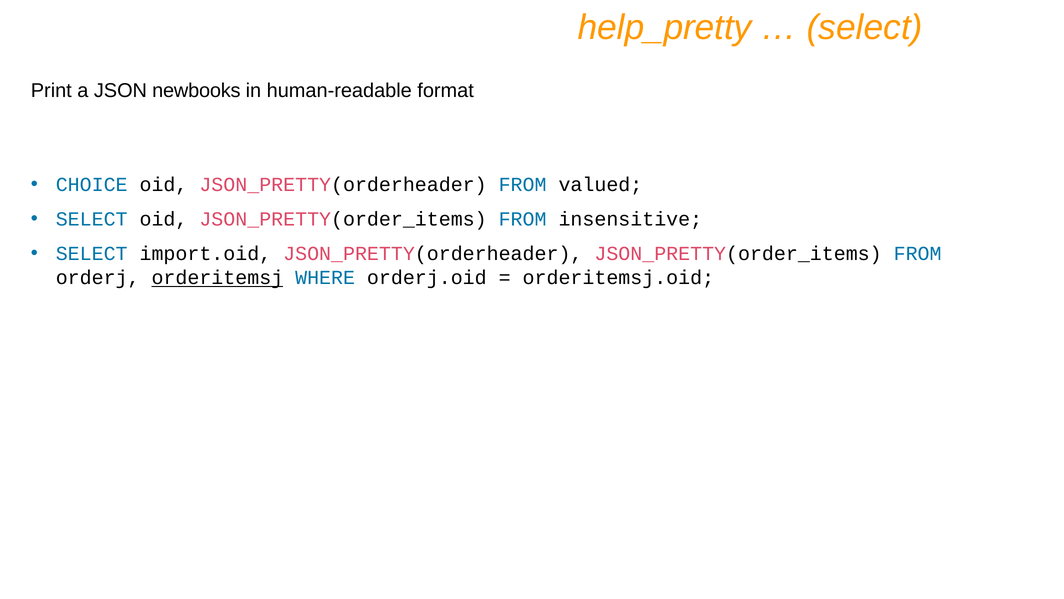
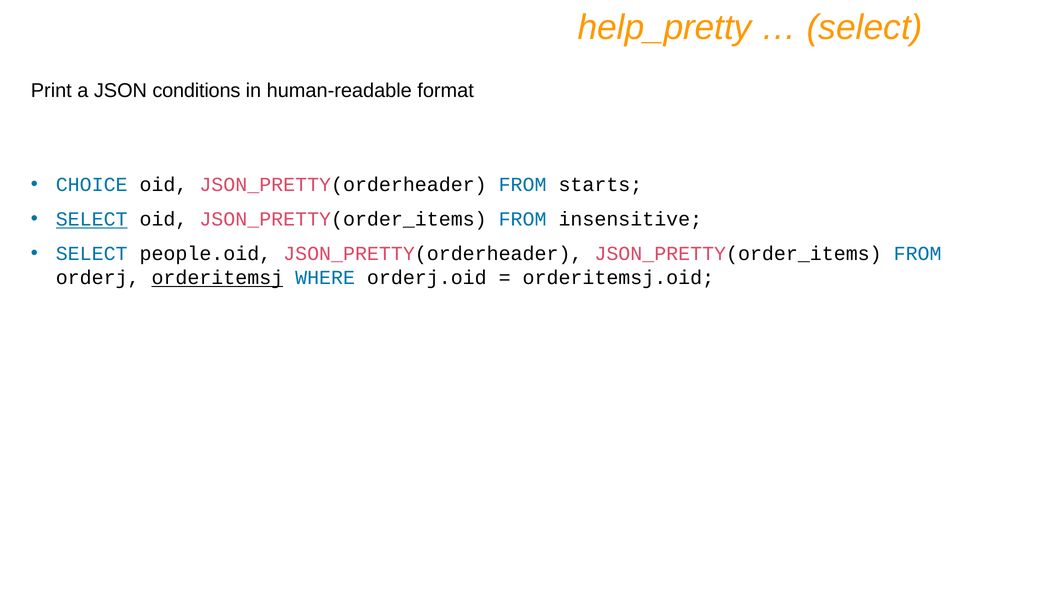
newbooks: newbooks -> conditions (196, 90)
valued: valued -> starts (600, 185)
SELECT underline: none -> present (92, 219)
import.oid: import.oid -> people.oid (205, 254)
